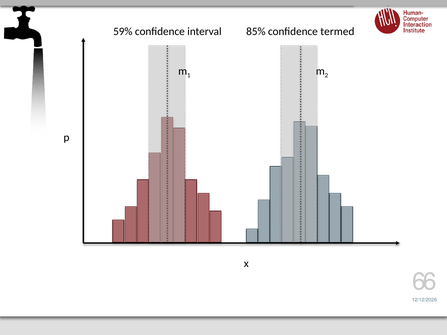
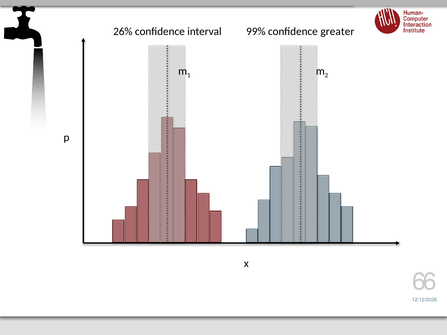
59%: 59% -> 26% (123, 32)
85%: 85% -> 99% (256, 31)
termed: termed -> greater (337, 31)
